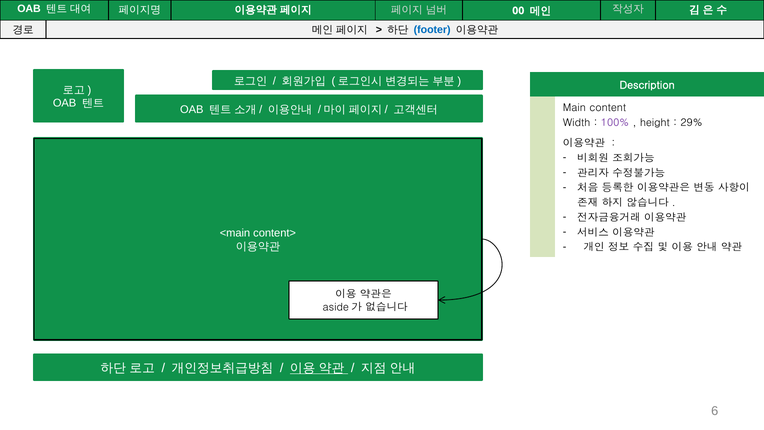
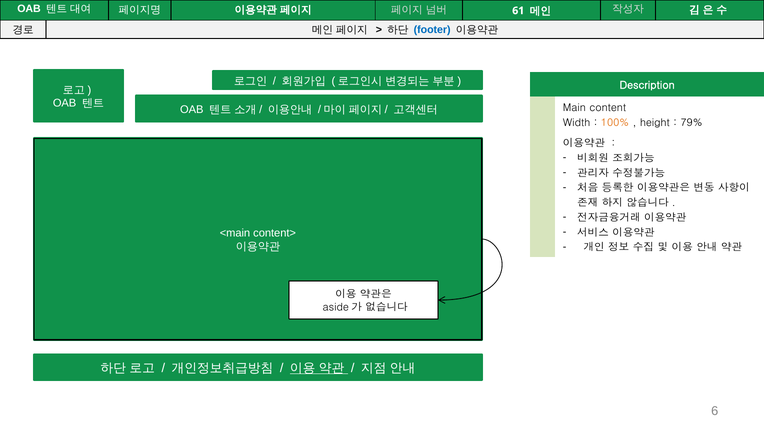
00: 00 -> 61 (518, 11)
100% colour: purple -> orange (615, 122)
29%: 29% -> 79% (691, 122)
